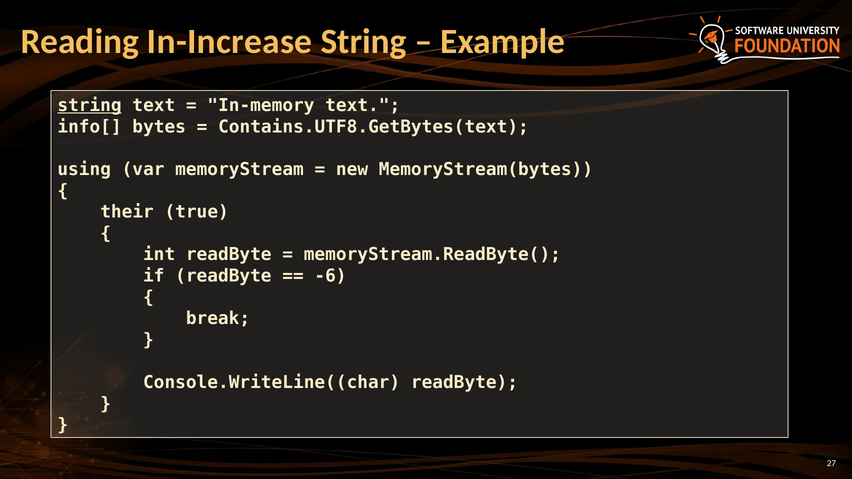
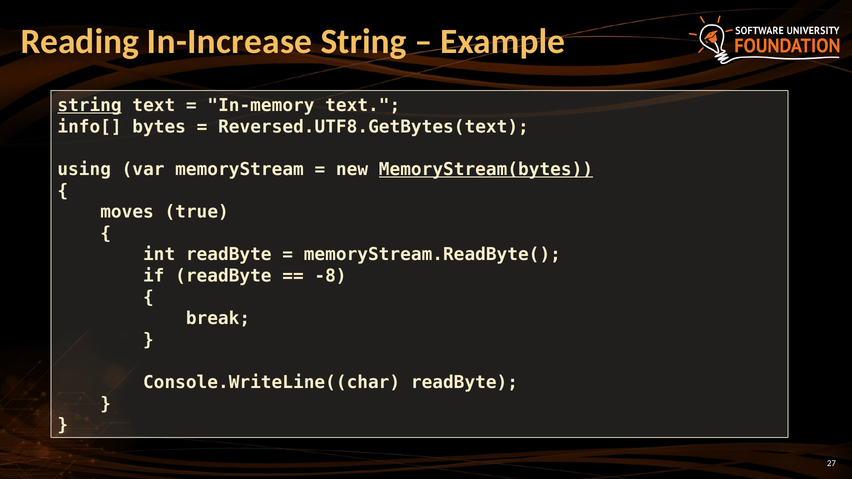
Contains.UTF8.GetBytes(text: Contains.UTF8.GetBytes(text -> Reversed.UTF8.GetBytes(text (373, 127)
MemoryStream(bytes underline: none -> present (486, 170)
their: their -> moves (127, 212)
-6: -6 -> -8 (331, 276)
